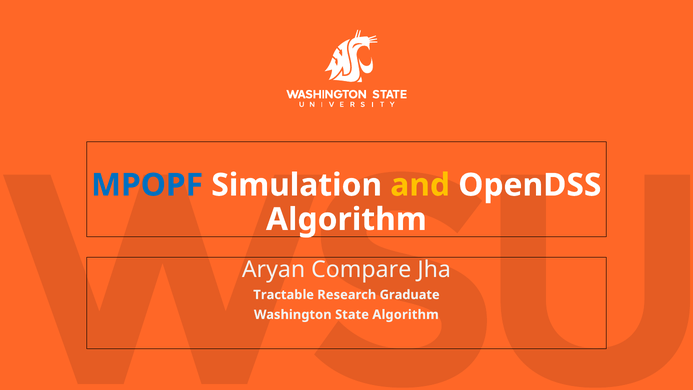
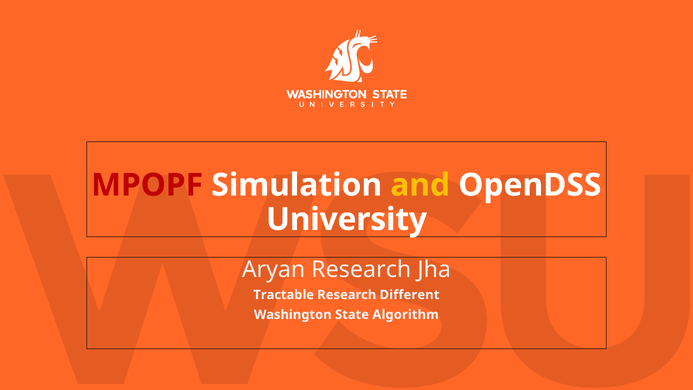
MPOPF colour: blue -> red (147, 185)
Algorithm: Algorithm -> University (347, 219)
Aryan Compare: Compare -> Research (361, 269)
Graduate: Graduate -> Different (409, 295)
